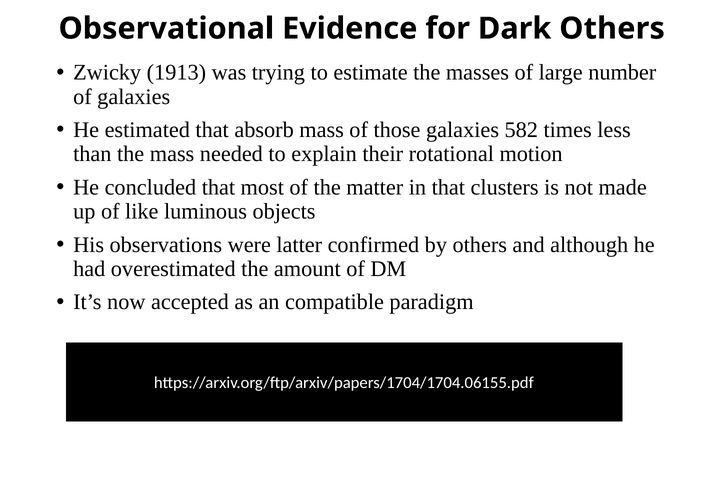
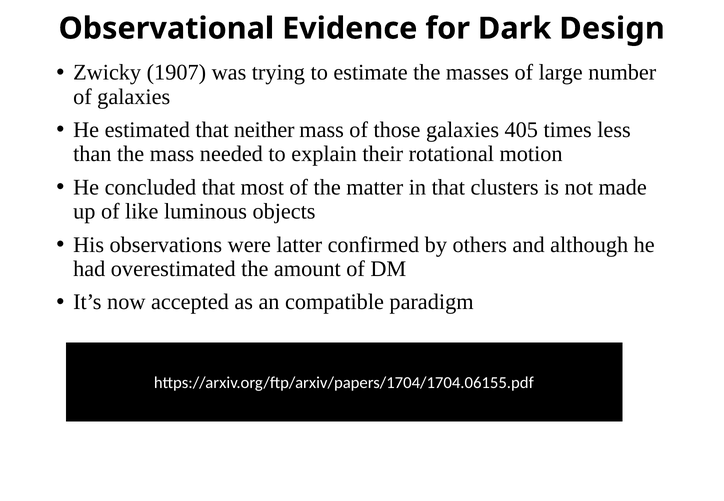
Dark Others: Others -> Design (612, 29)
1913: 1913 -> 1907 (176, 73)
absorb: absorb -> neither (264, 130)
582: 582 -> 405 (521, 130)
